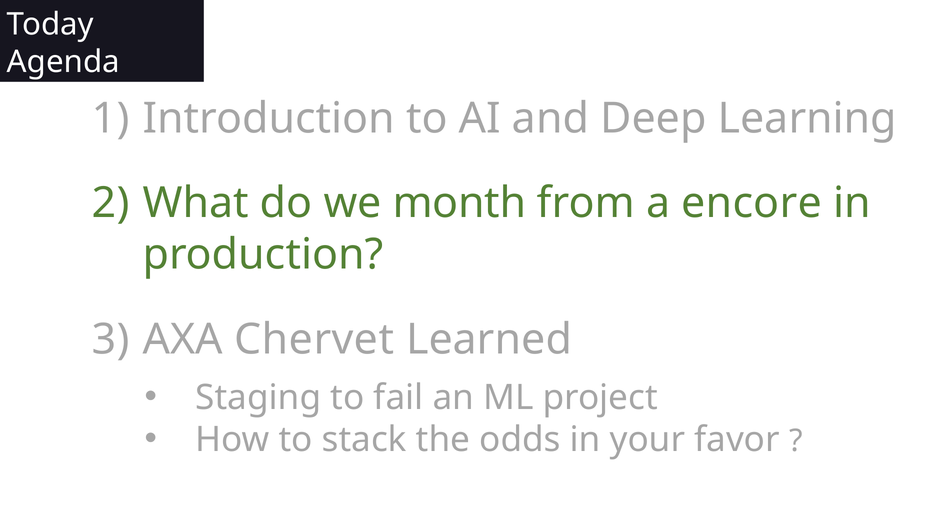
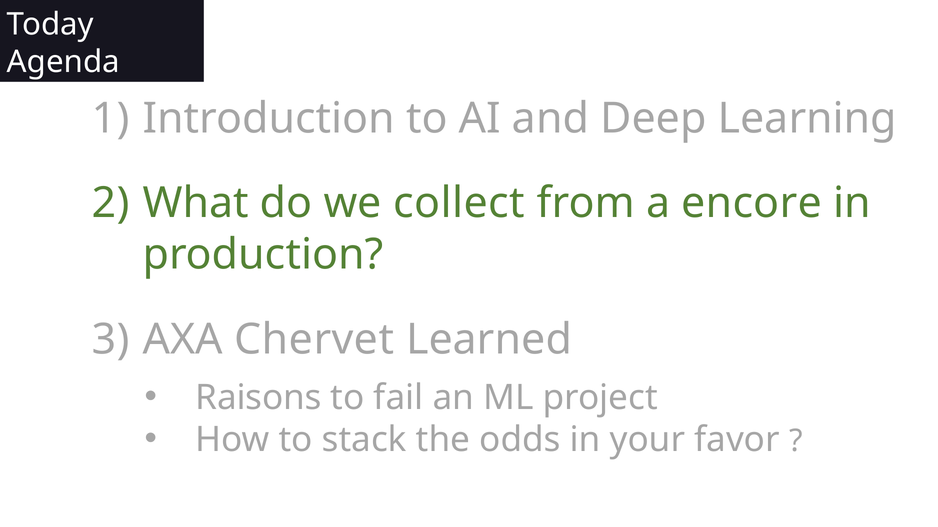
month: month -> collect (459, 204)
Staging: Staging -> Raisons (258, 398)
